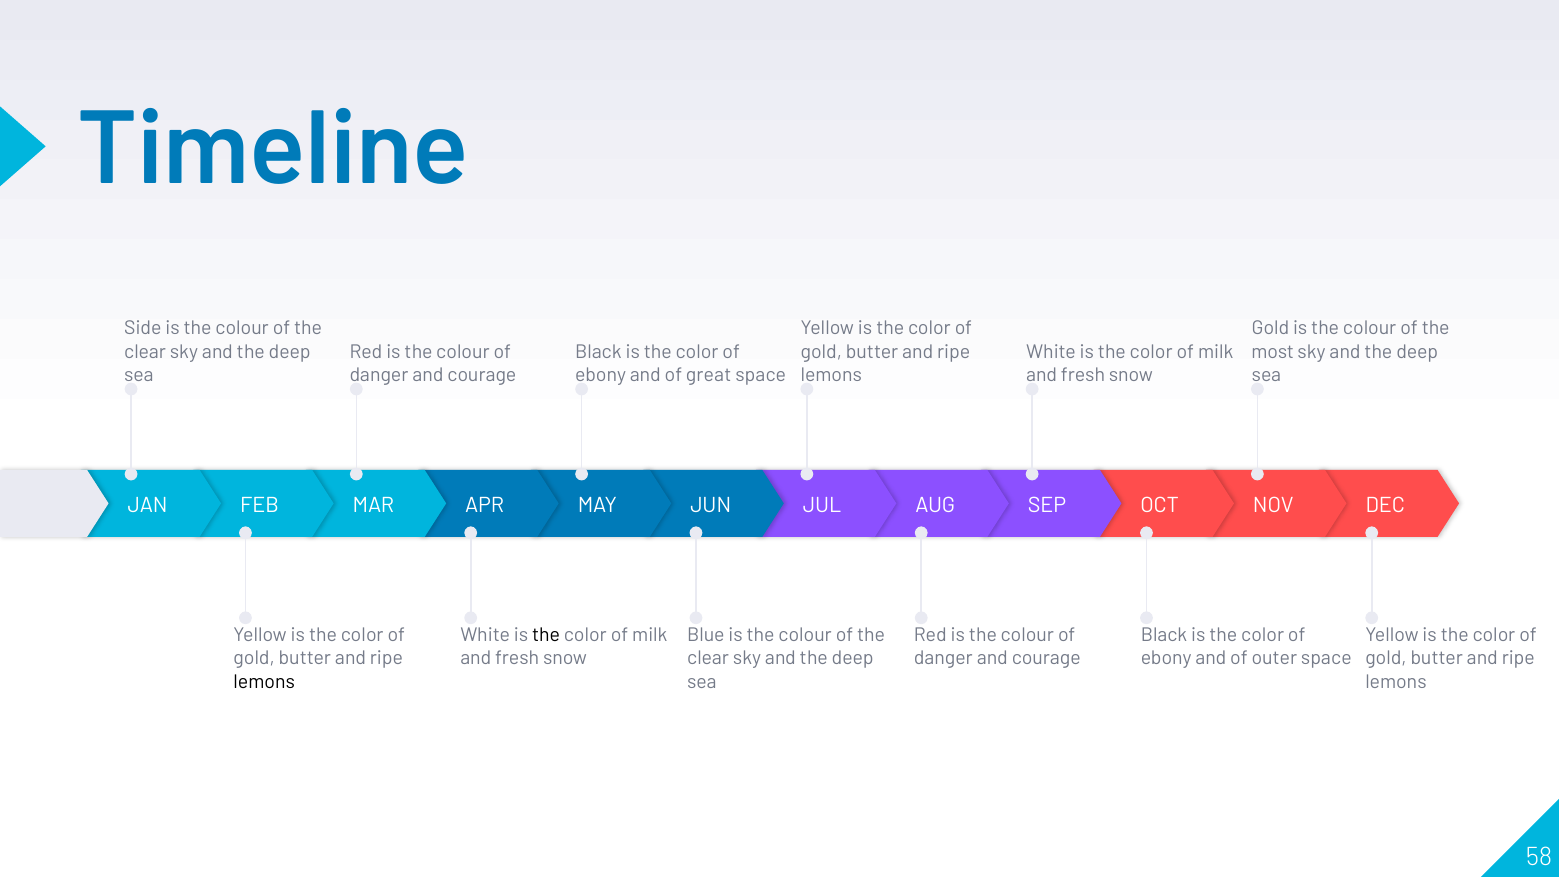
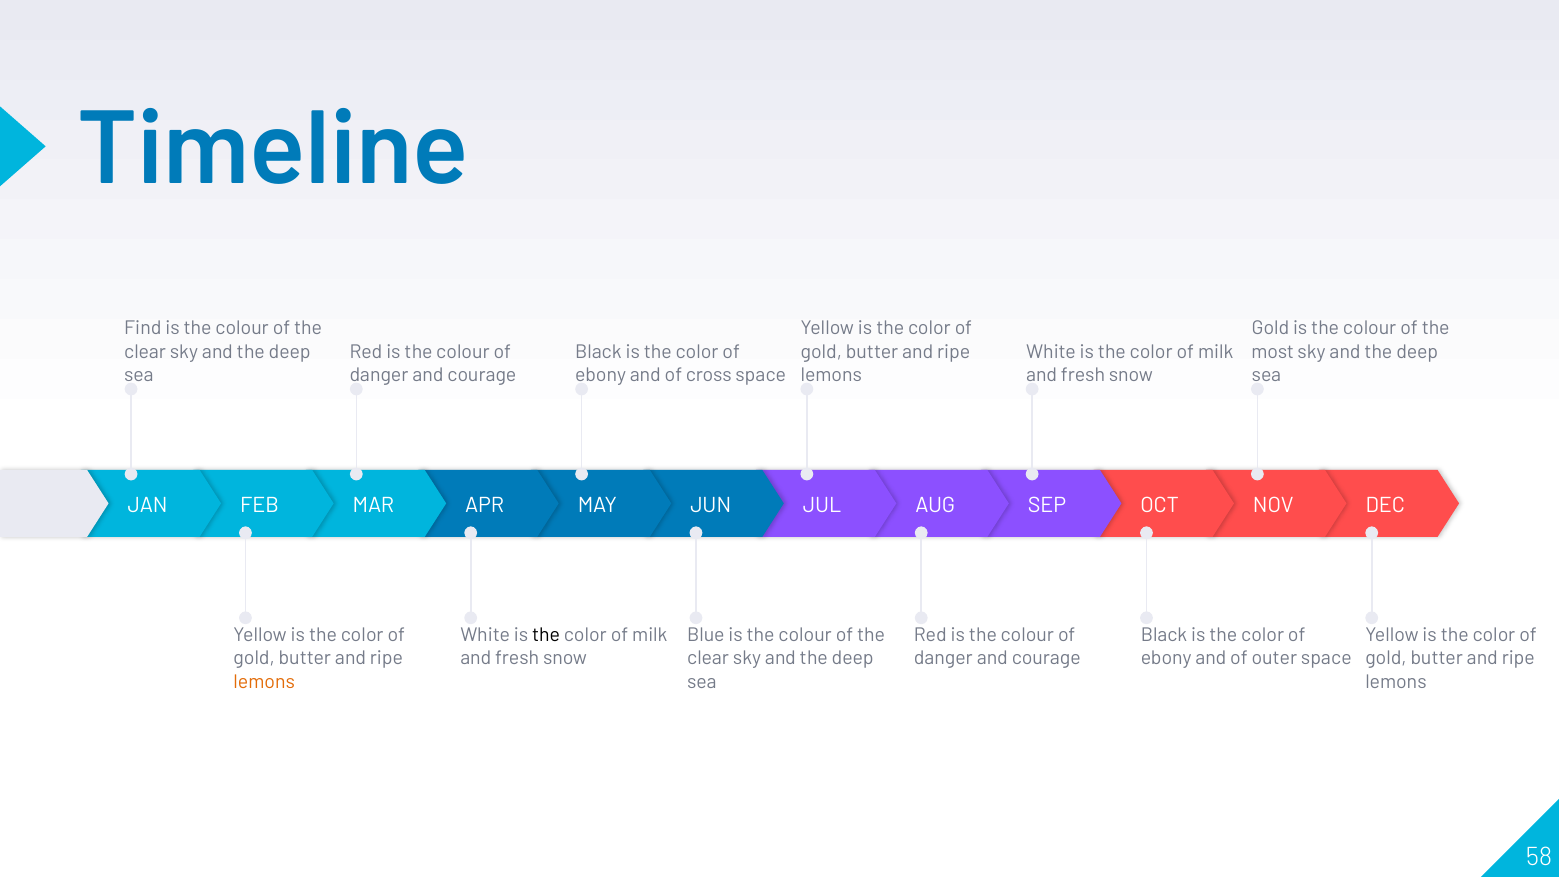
Side: Side -> Find (143, 328)
great: great -> cross (709, 375)
lemons colour: black -> orange (264, 682)
